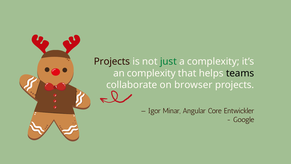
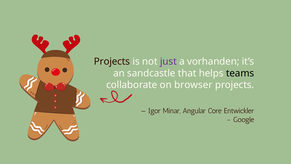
just colour: green -> purple (168, 61)
a complexity: complexity -> vorhanden (213, 61)
an complexity: complexity -> sandcastle (151, 73)
